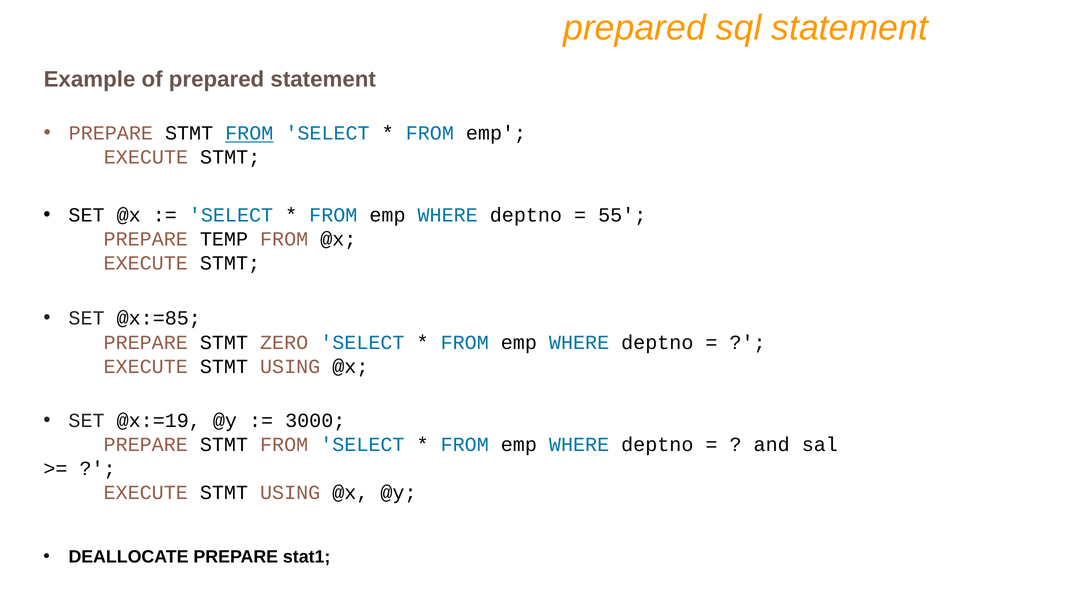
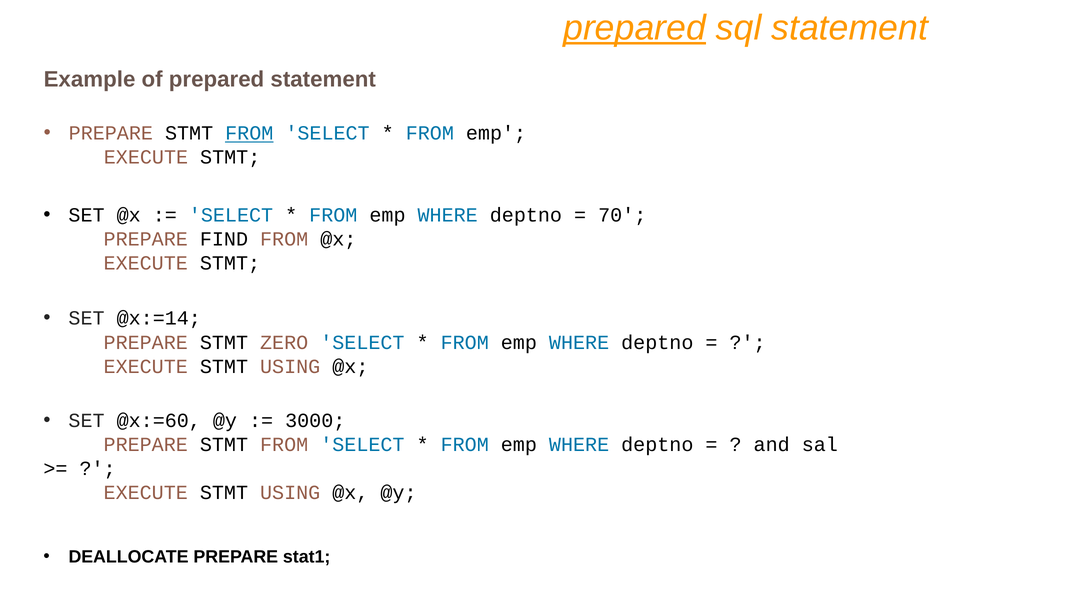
prepared underline: none -> present (635, 28)
55: 55 -> 70 (622, 215)
TEMP: TEMP -> FIND (224, 239)
@x:=85: @x:=85 -> @x:=14 (159, 318)
@x:=19: @x:=19 -> @x:=60 (159, 421)
